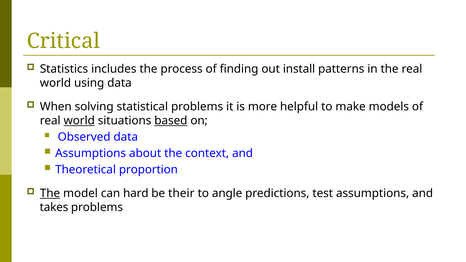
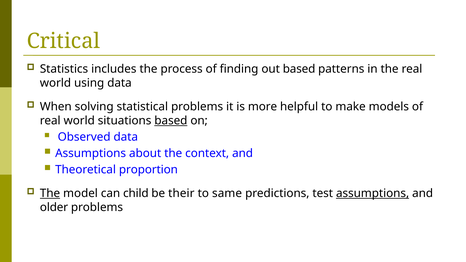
out install: install -> based (299, 69)
world underline: present -> none (79, 121)
hard: hard -> child (136, 193)
angle: angle -> same (227, 193)
assumptions underline: none -> present (373, 193)
takes: takes -> older (54, 207)
